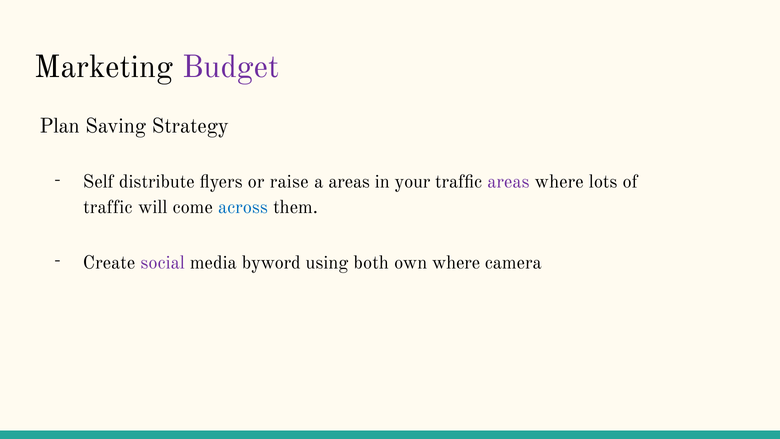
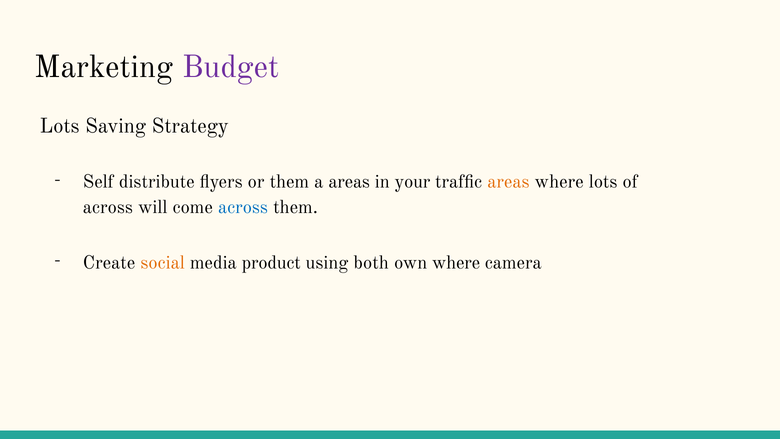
Plan: Plan -> Lots (60, 126)
or raise: raise -> them (289, 182)
areas colour: purple -> orange (508, 182)
traffic: traffic -> across (108, 207)
social colour: purple -> orange (163, 262)
byword: byword -> product (271, 262)
